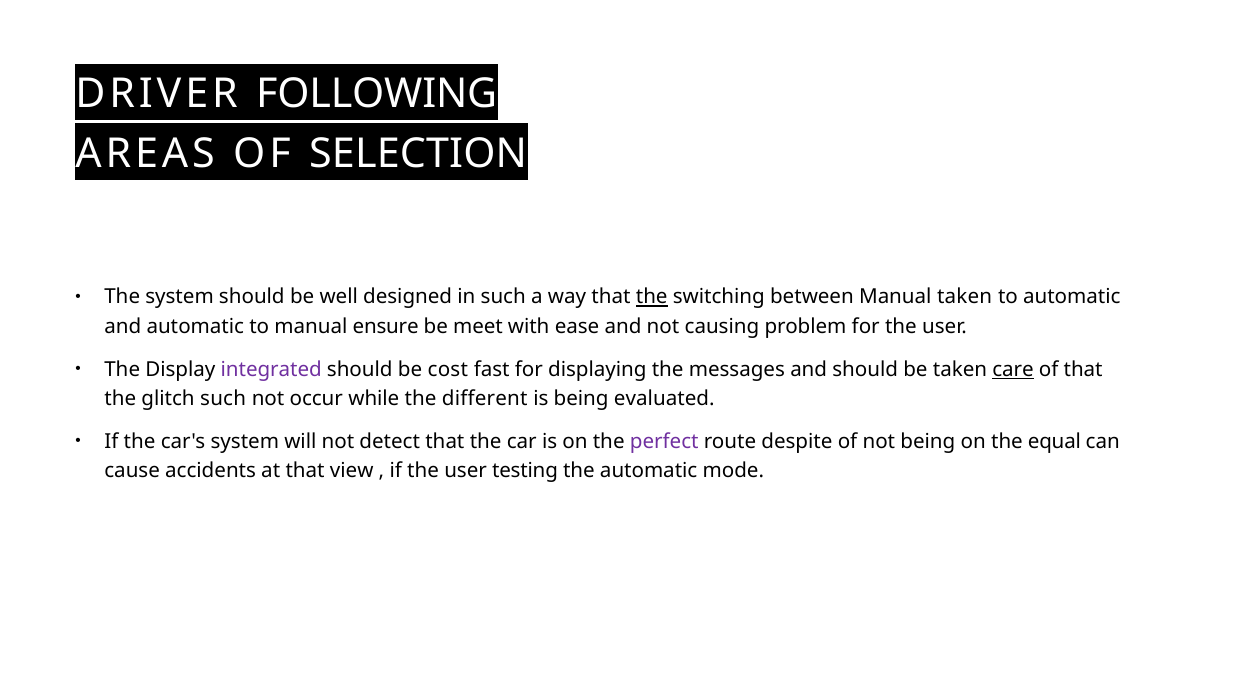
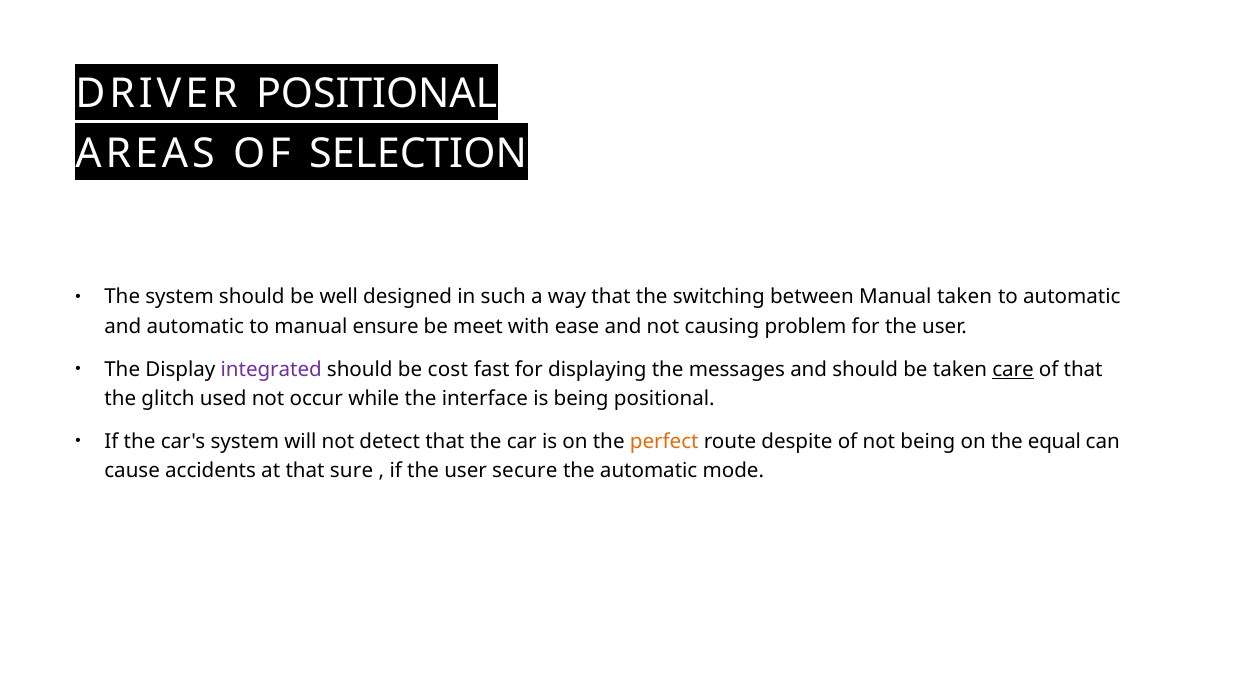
DRIVER FOLLOWING: FOLLOWING -> POSITIONAL (377, 94)
the underline: present -> none (652, 297)
glitch such: such -> used (223, 399)
different: different -> interface (485, 399)
being evaluated: evaluated -> positional (664, 399)
perfect colour: purple -> orange (664, 441)
view: view -> sure (352, 471)
testing: testing -> secure (525, 471)
